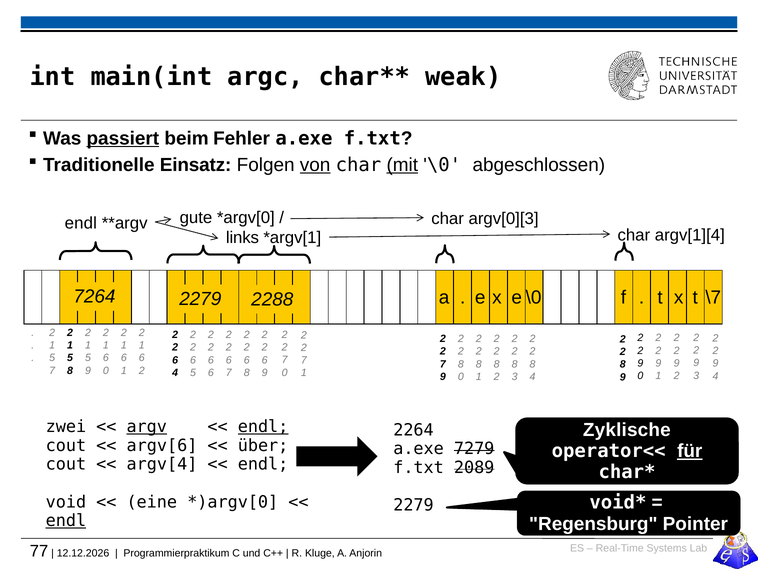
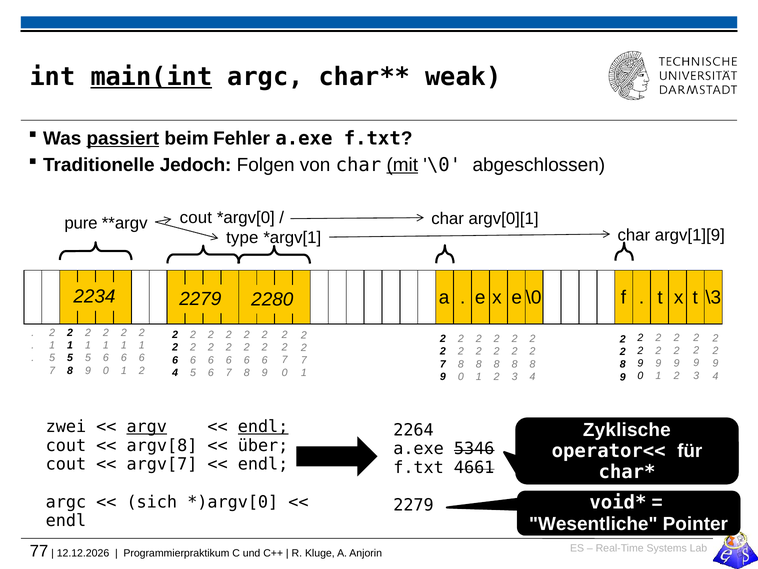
main(int underline: none -> present (151, 77)
Einsatz: Einsatz -> Jedoch (196, 165)
von underline: present -> none (315, 165)
gute: gute -> cout (196, 217)
endl: endl -> pure (81, 223)
argv[0][3: argv[0][3 -> argv[0][1 (504, 219)
argv[1][4: argv[1][4 -> argv[1][9 (690, 235)
links: links -> type (242, 238)
7264: 7264 -> 2234 (94, 296)
\7: \7 -> \3 (713, 297)
2288: 2288 -> 2280 (272, 299)
argv[6: argv[6 -> argv[8 (162, 445)
7279: 7279 -> 5346 (474, 448)
für underline: present -> none (690, 451)
argv[4: argv[4 -> argv[7 (162, 464)
2089: 2089 -> 4661 (474, 467)
void: void -> argc (66, 502)
eine: eine -> sich (152, 502)
endl underline: present -> none (66, 520)
Regensburg: Regensburg -> Wesentliche (593, 523)
